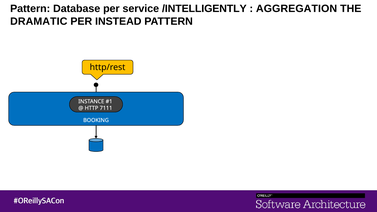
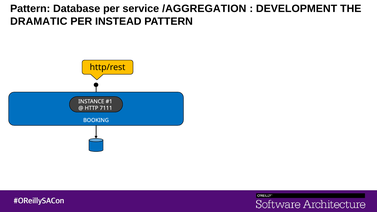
/INTELLIGENTLY: /INTELLIGENTLY -> /AGGREGATION (204, 9)
AGGREGATION: AGGREGATION -> DEVELOPMENT (297, 9)
